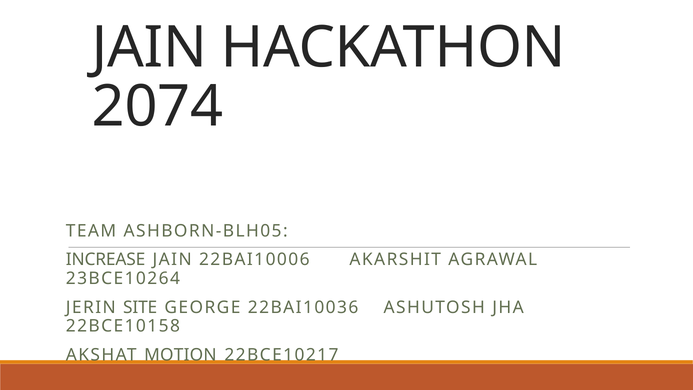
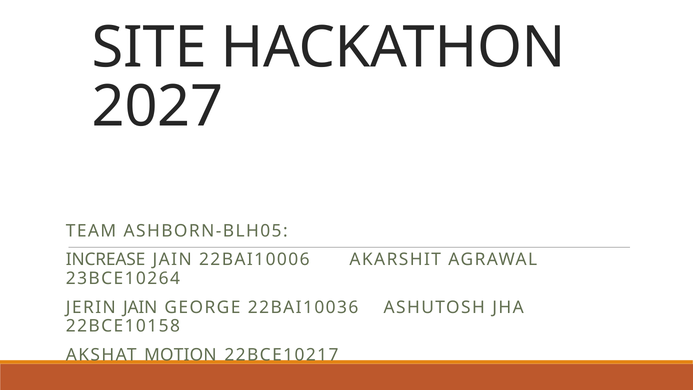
JAIN: JAIN -> SITE (149, 48)
2074: 2074 -> 2027 (157, 107)
JERIN SITE: SITE -> JAIN (140, 307)
